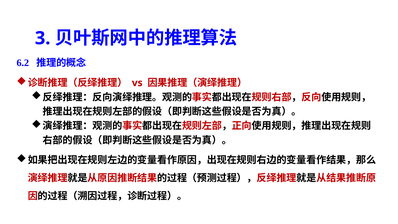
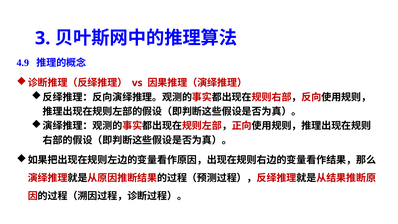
6.2: 6.2 -> 4.9 (23, 63)
